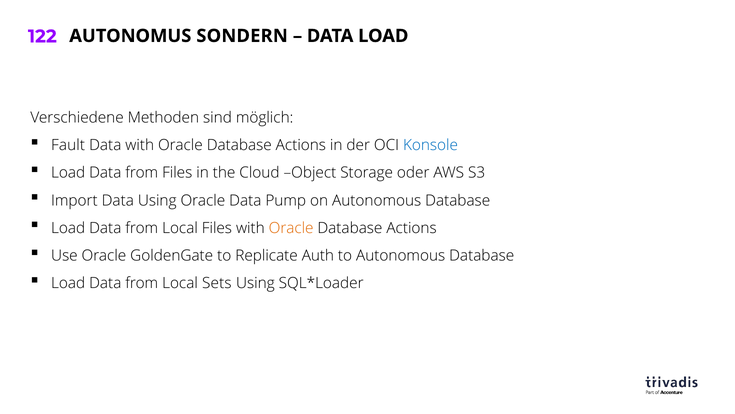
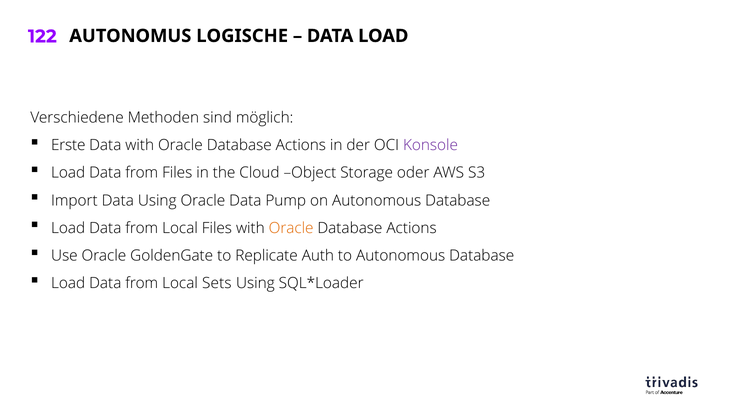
SONDERN: SONDERN -> LOGISCHE (242, 36)
Fault: Fault -> Erste (68, 145)
Konsole colour: blue -> purple (430, 145)
